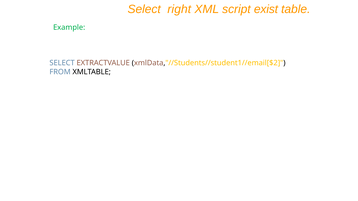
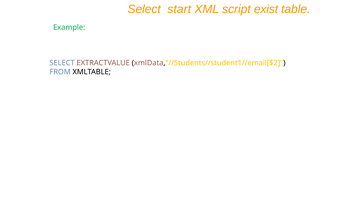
right: right -> start (179, 9)
